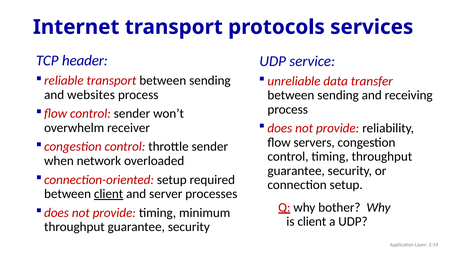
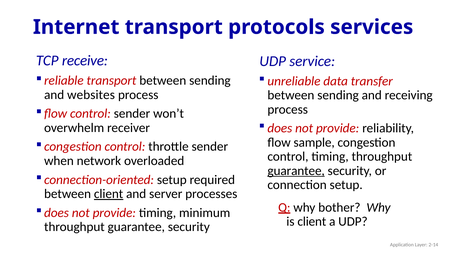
header: header -> receive (85, 61)
servers: servers -> sample (314, 142)
guarantee underline: none -> present (296, 171)
